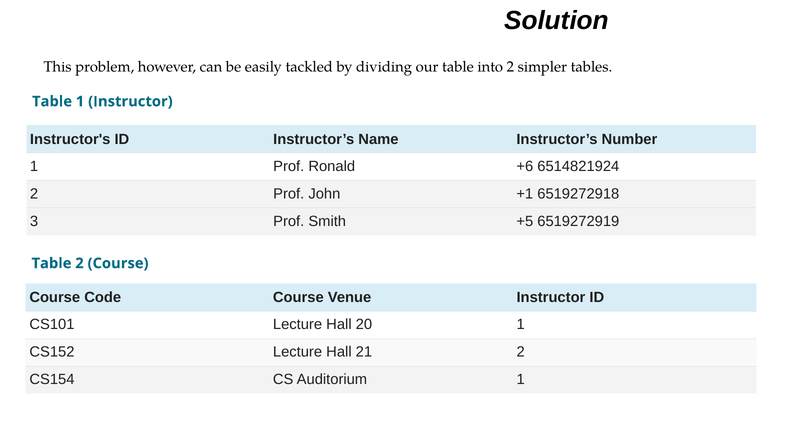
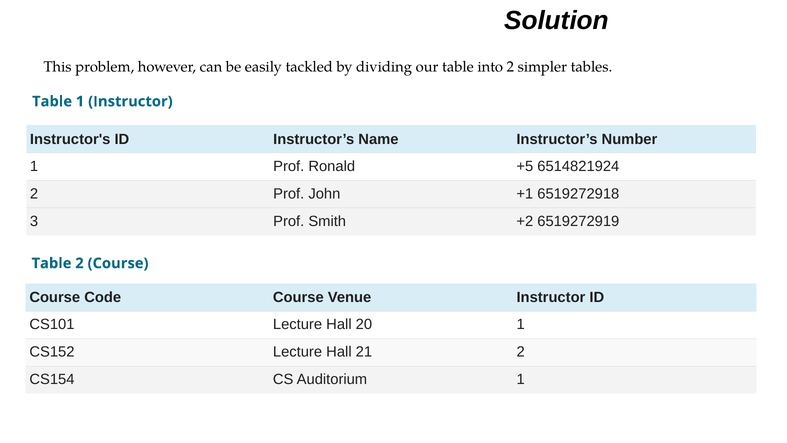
+6: +6 -> +5 (525, 166)
+5: +5 -> +2 (525, 221)
